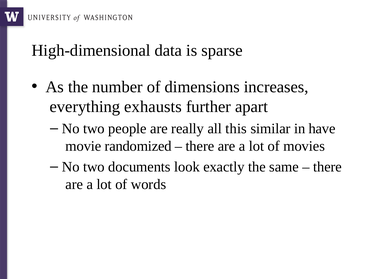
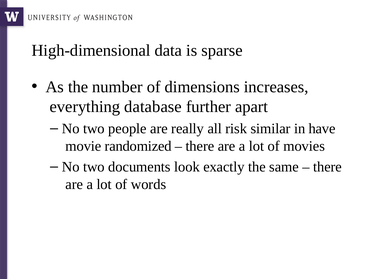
exhausts: exhausts -> database (153, 107)
this: this -> risk (236, 129)
